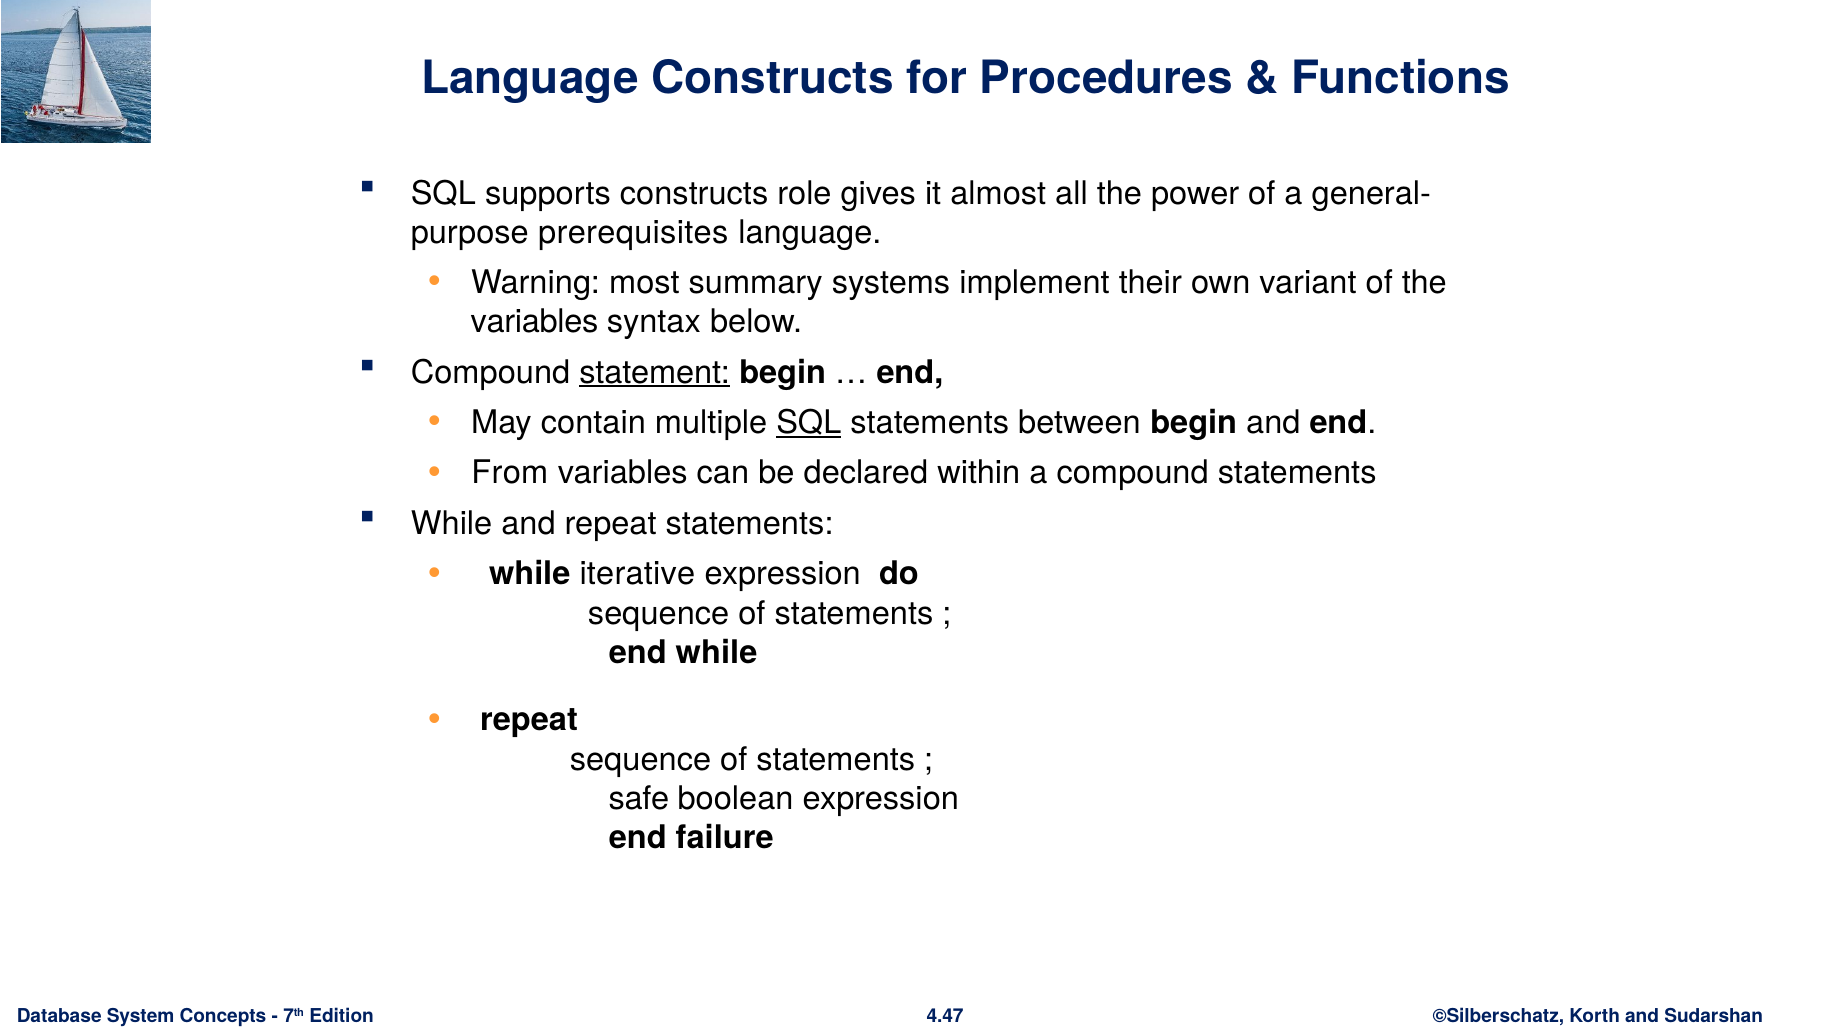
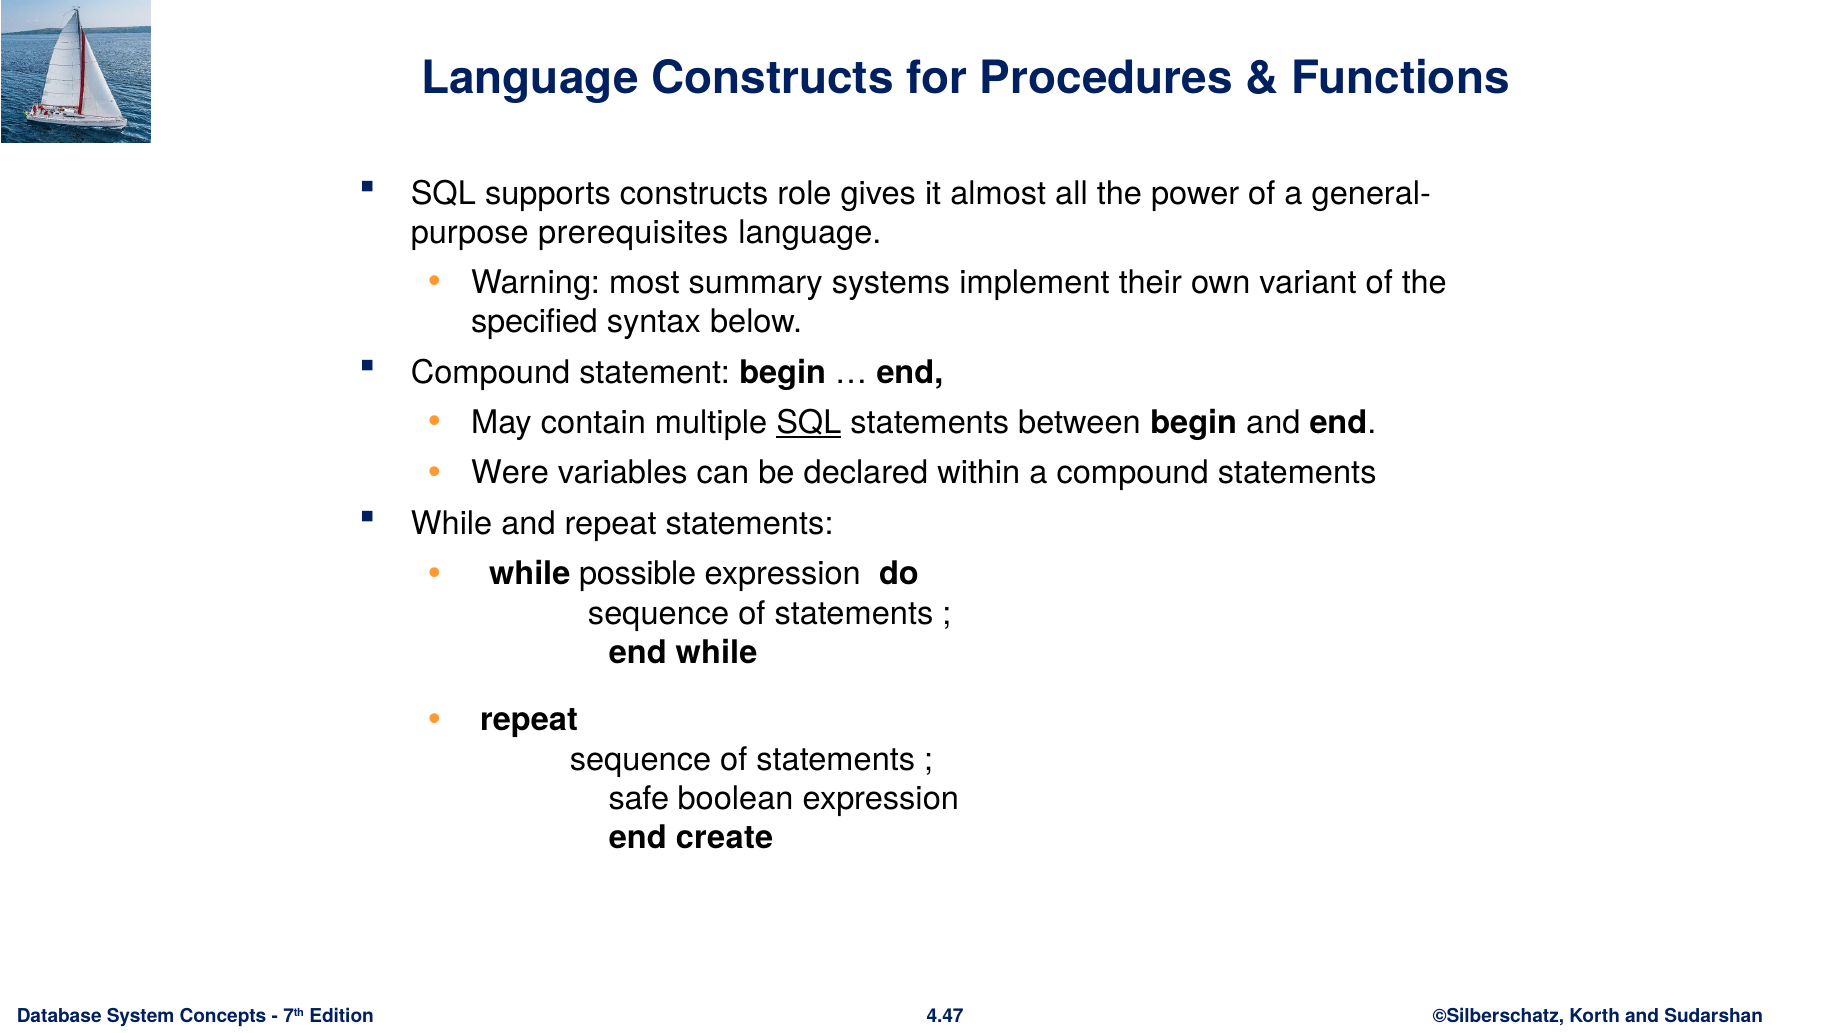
variables: variables -> specified (534, 322)
statement underline: present -> none (655, 372)
From: From -> Were (510, 473)
iterative: iterative -> possible (638, 574)
failure: failure -> create (725, 838)
